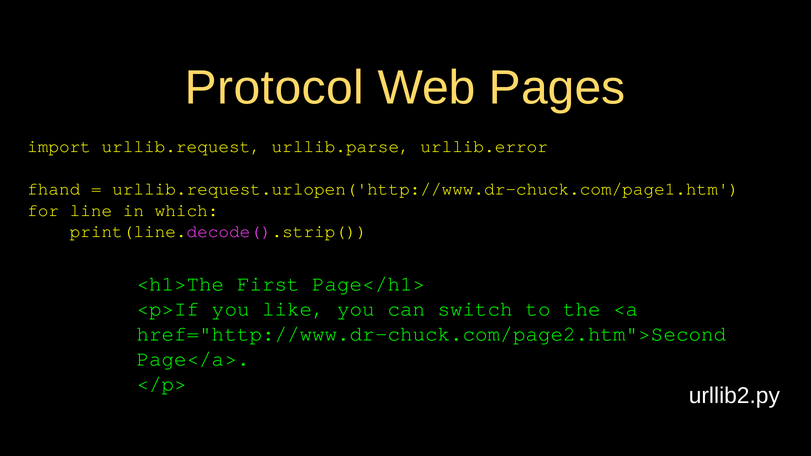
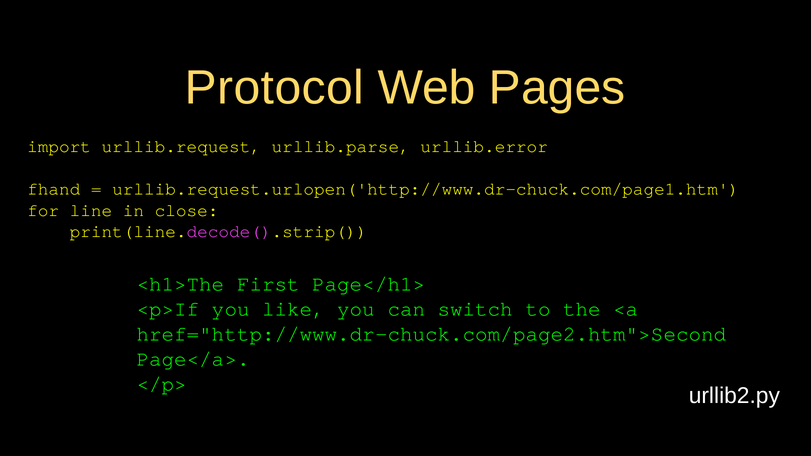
which: which -> close (187, 210)
